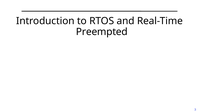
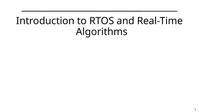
Preempted: Preempted -> Algorithms (102, 32)
